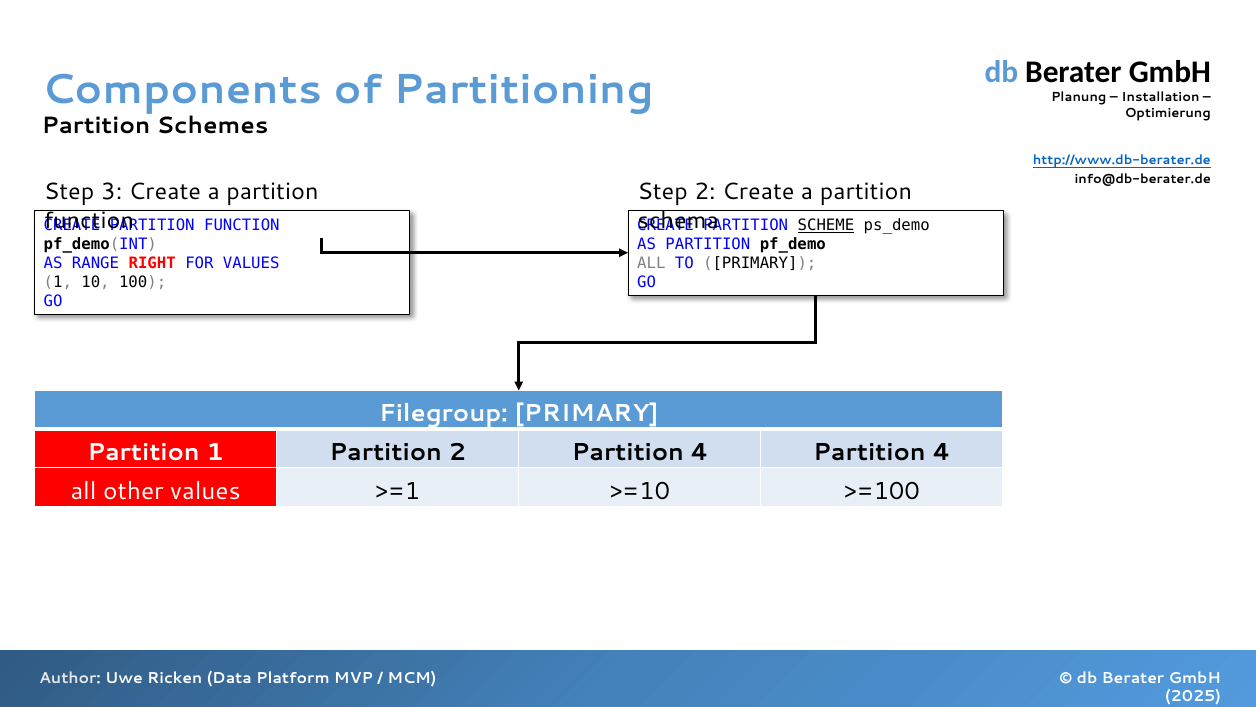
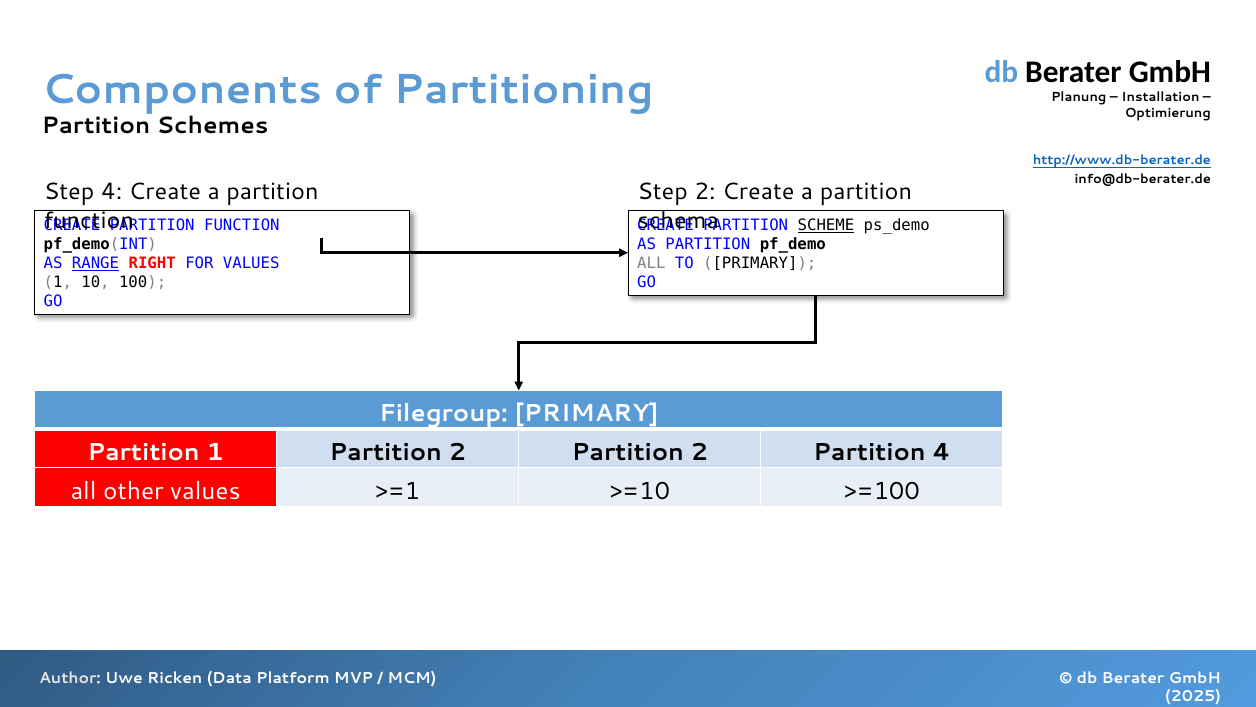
Step 3: 3 -> 4 (112, 192)
RANGE underline: none -> present (96, 263)
2 Partition 4: 4 -> 2 (699, 452)
